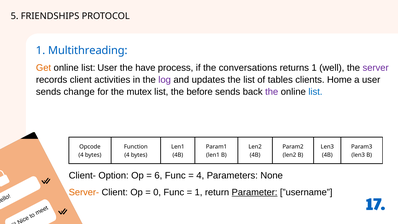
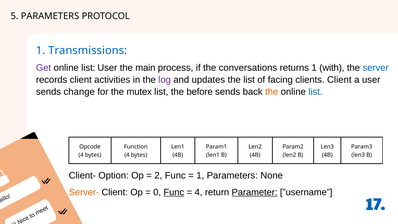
5 FRIENDSHIPS: FRIENDSHIPS -> PARAMETERS (50, 16)
Multithreading: Multithreading -> Transmissions (88, 50)
Get colour: orange -> purple (44, 68)
have: have -> main (145, 68)
well: well -> with (332, 68)
server colour: purple -> blue (376, 68)
tables: tables -> facing (280, 80)
clients Home: Home -> Client (339, 80)
the colour: purple -> orange (272, 92)
6: 6 -> 2 (158, 175)
4: 4 -> 1 (200, 175)
Func underline: none -> present (174, 192)
1: 1 -> 4 (199, 192)
